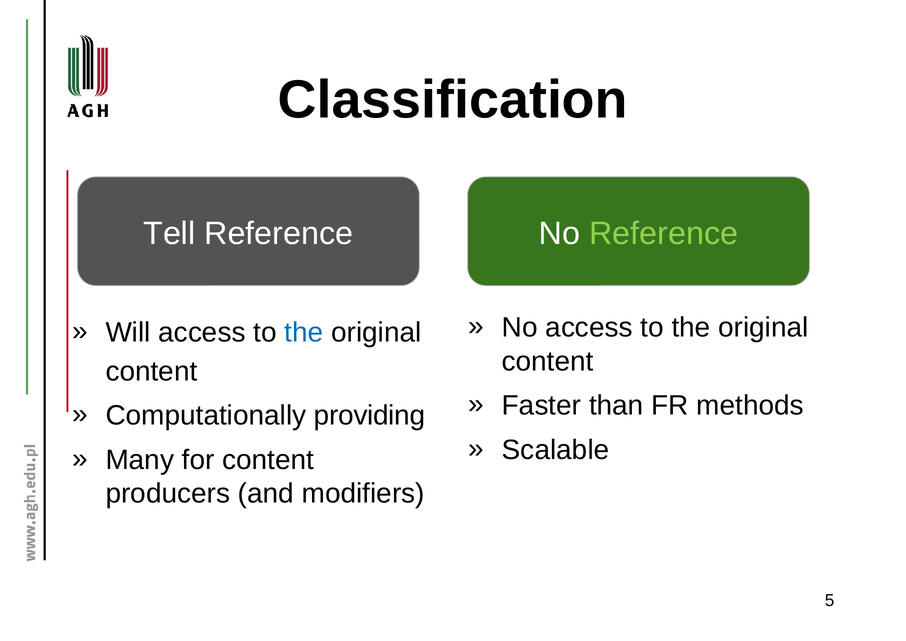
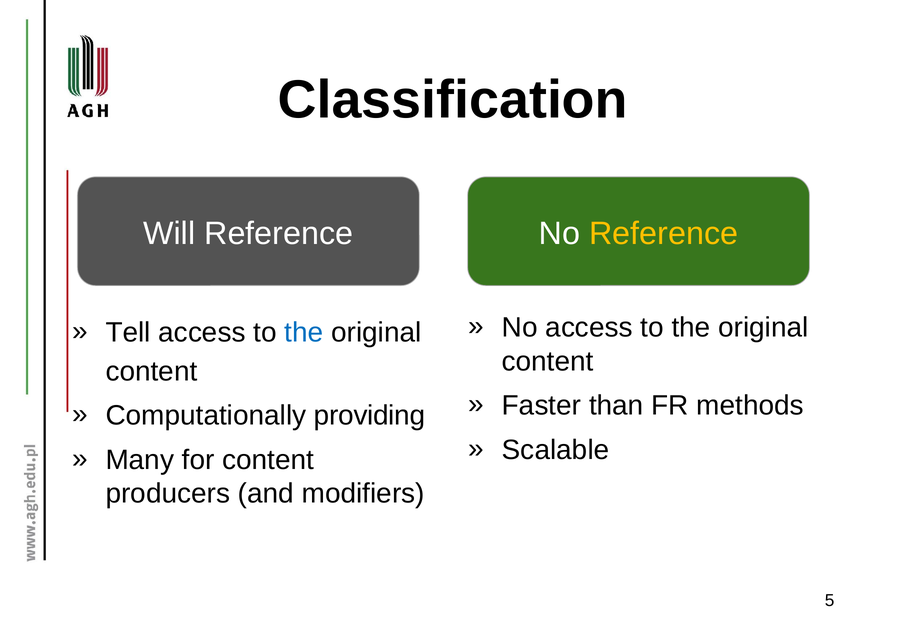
Tell: Tell -> Will (169, 233)
Reference colour: light green -> yellow (664, 233)
Will: Will -> Tell (128, 333)
